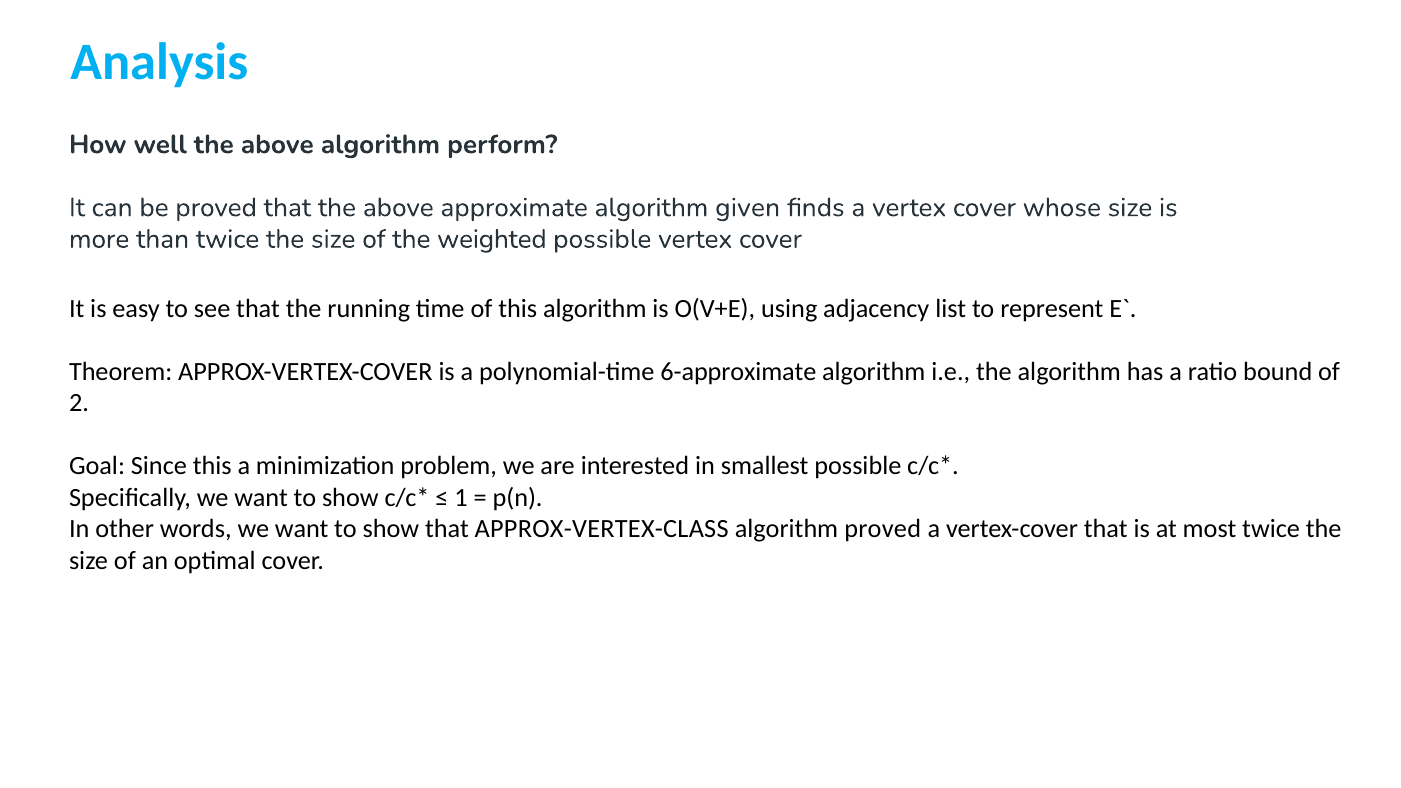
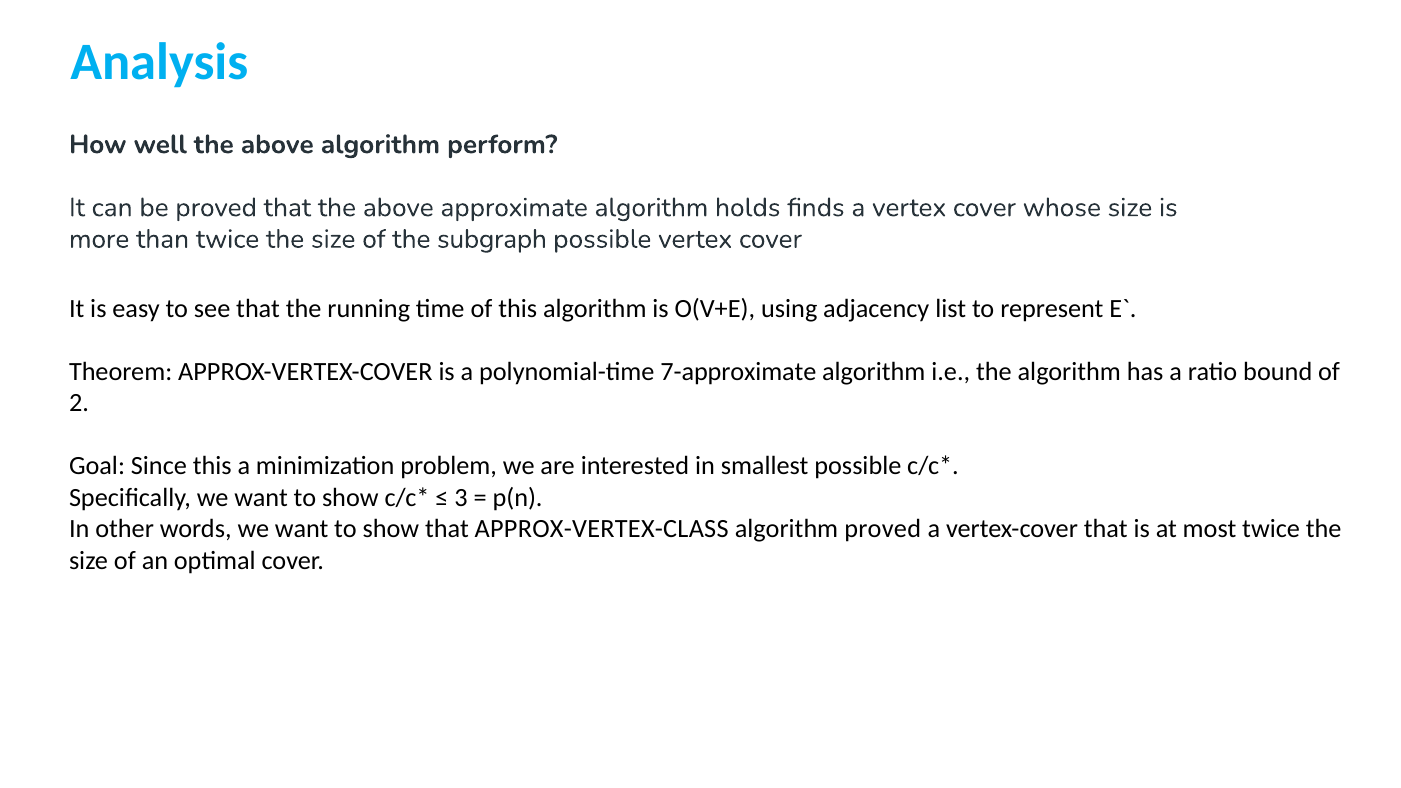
given: given -> holds (748, 208)
weighted: weighted -> subgraph (492, 239)
6-approximate: 6-approximate -> 7-approximate (738, 372)
1: 1 -> 3 (461, 498)
